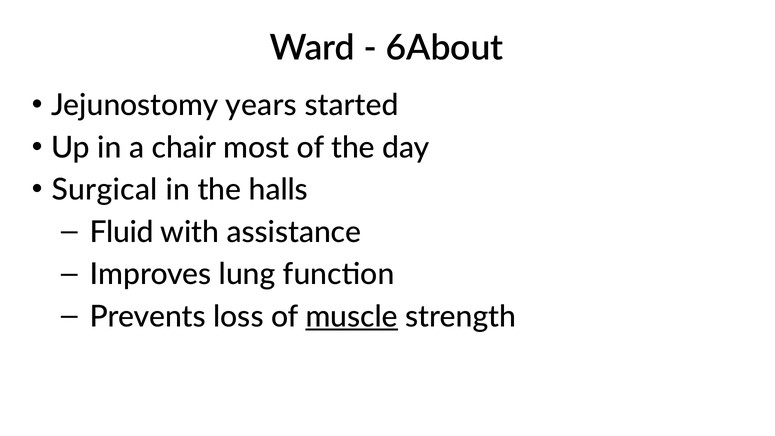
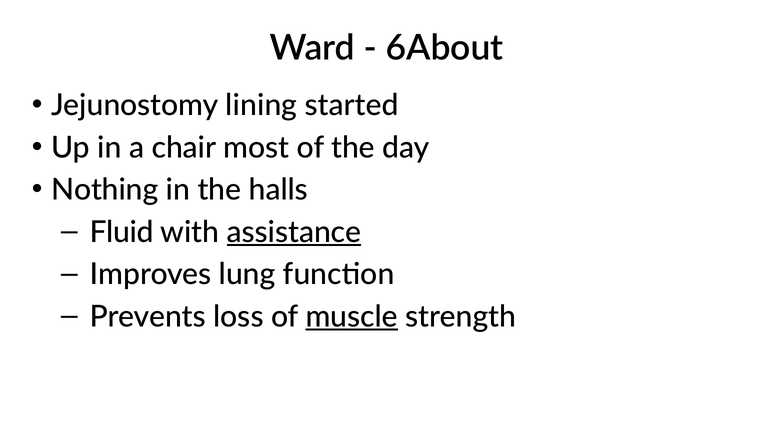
years: years -> lining (261, 105)
Surgical: Surgical -> Nothing (105, 190)
assistance underline: none -> present (294, 232)
